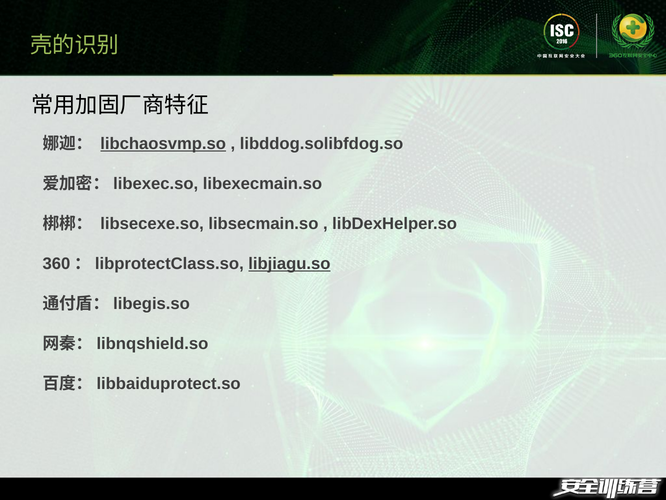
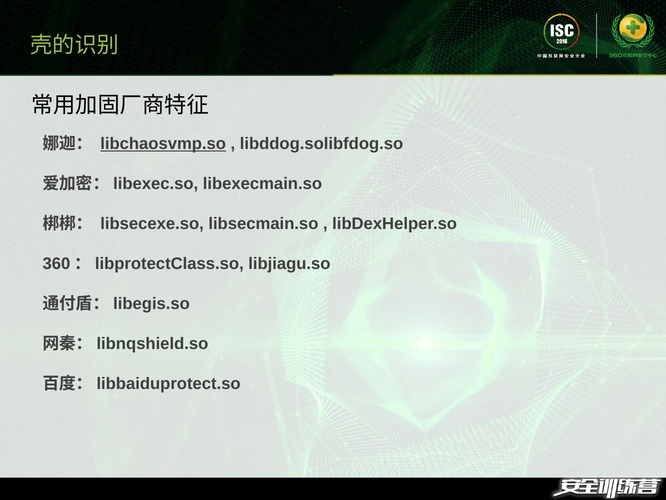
libjiagu.so underline: present -> none (289, 263)
